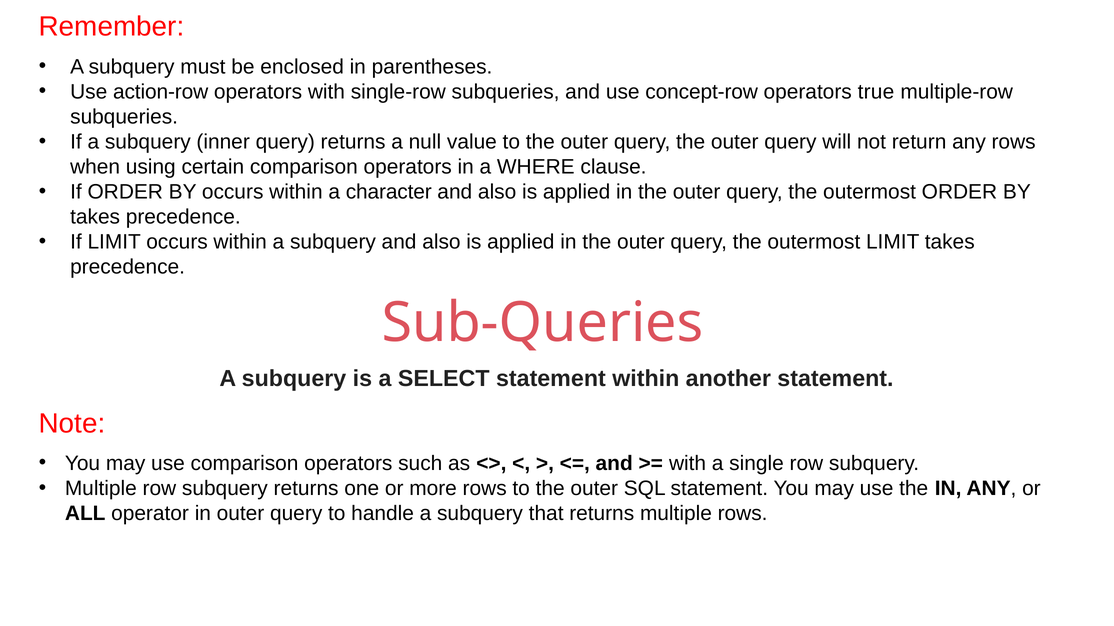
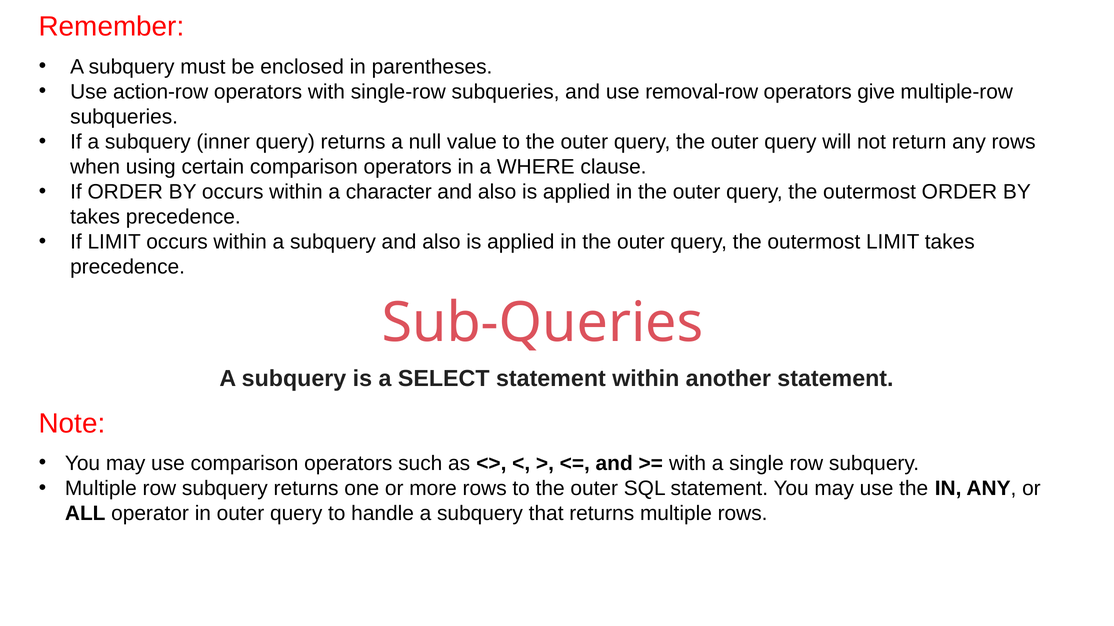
concept-row: concept-row -> removal-row (702, 92)
true: true -> give (876, 92)
